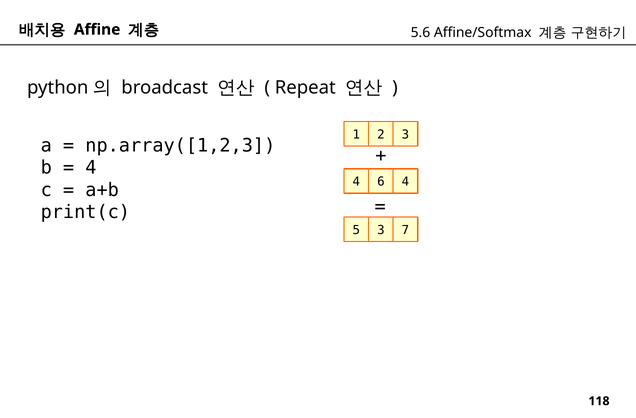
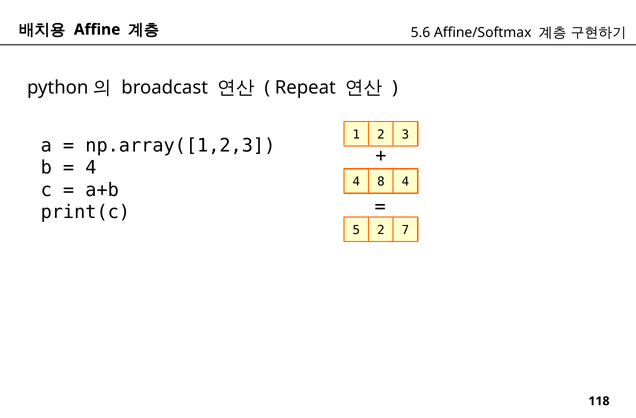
6: 6 -> 8 (381, 182)
5 3: 3 -> 2 (381, 230)
